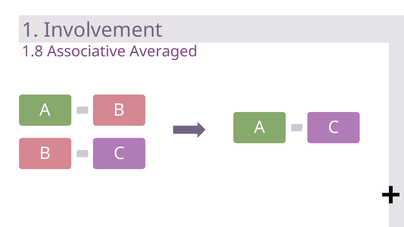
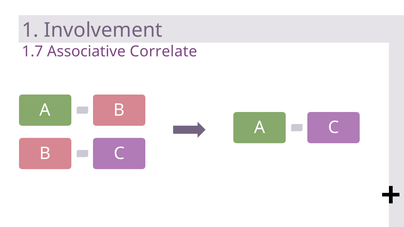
1.8: 1.8 -> 1.7 (32, 52)
Averaged: Averaged -> Correlate (163, 52)
